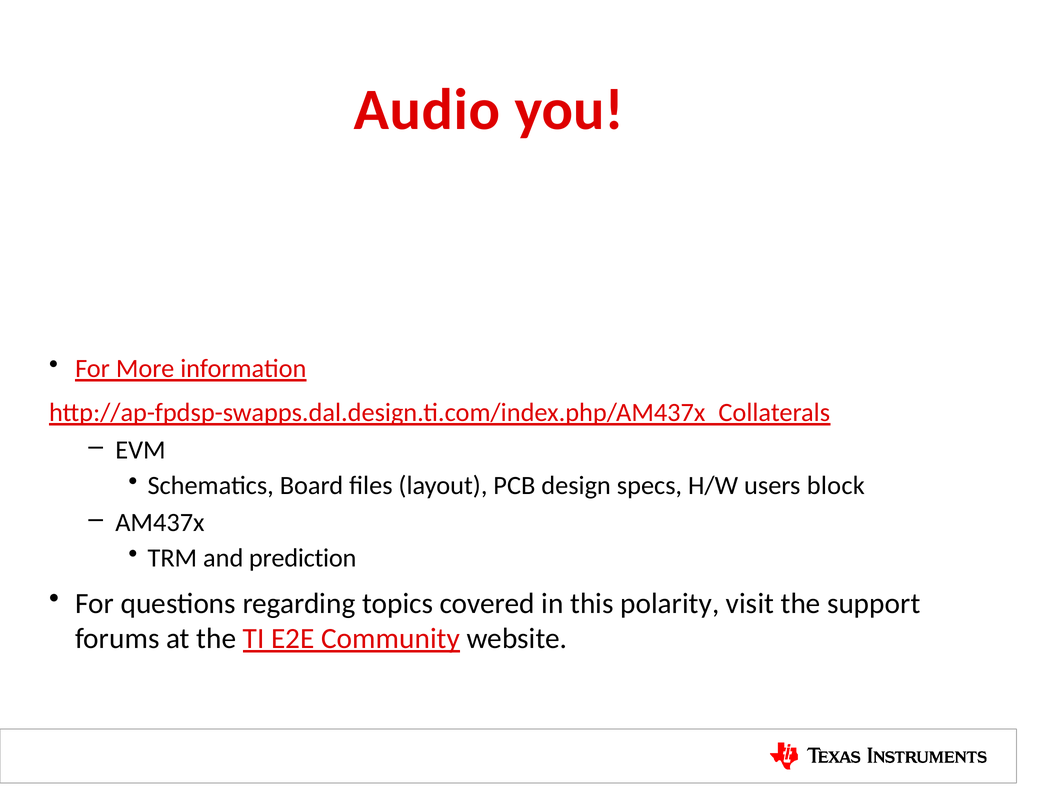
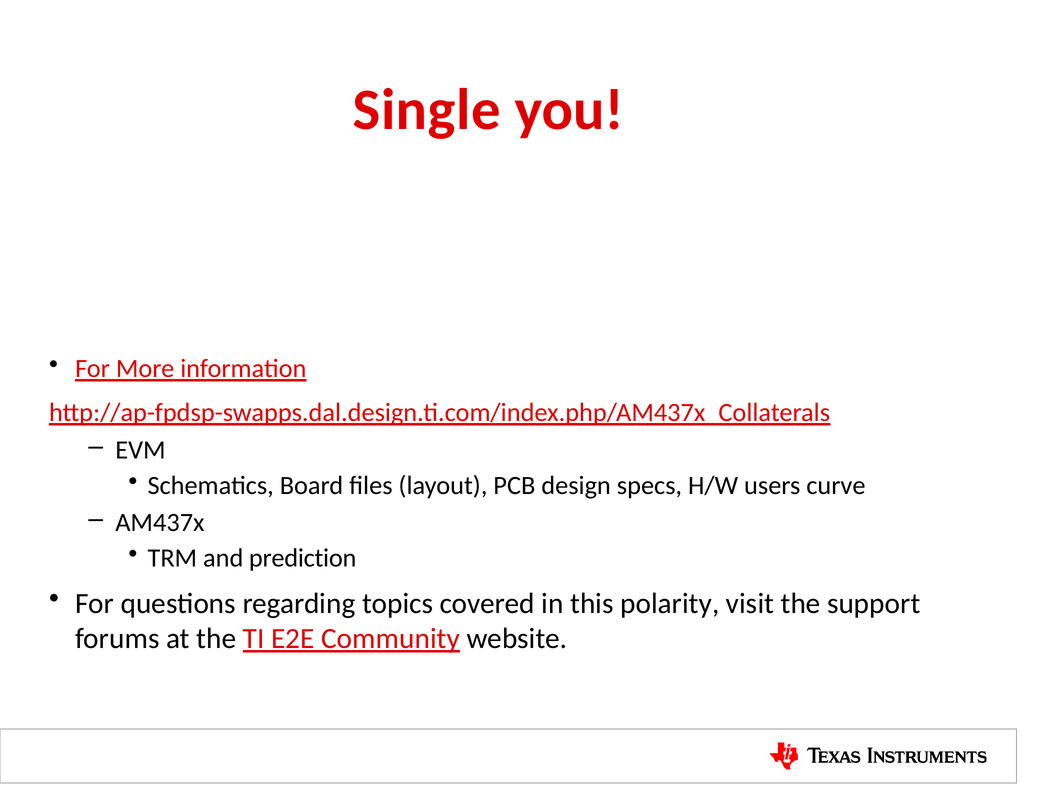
Audio: Audio -> Single (427, 110)
block: block -> curve (836, 486)
